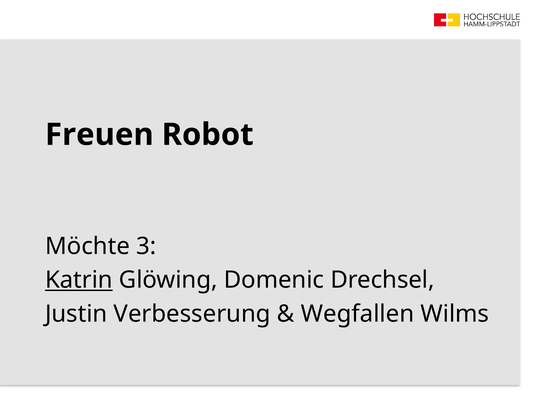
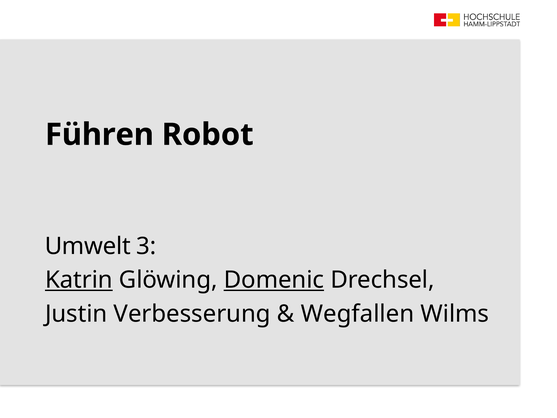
Freuen: Freuen -> Führen (99, 135)
Möchte: Möchte -> Umwelt (88, 246)
Domenic underline: none -> present (274, 280)
